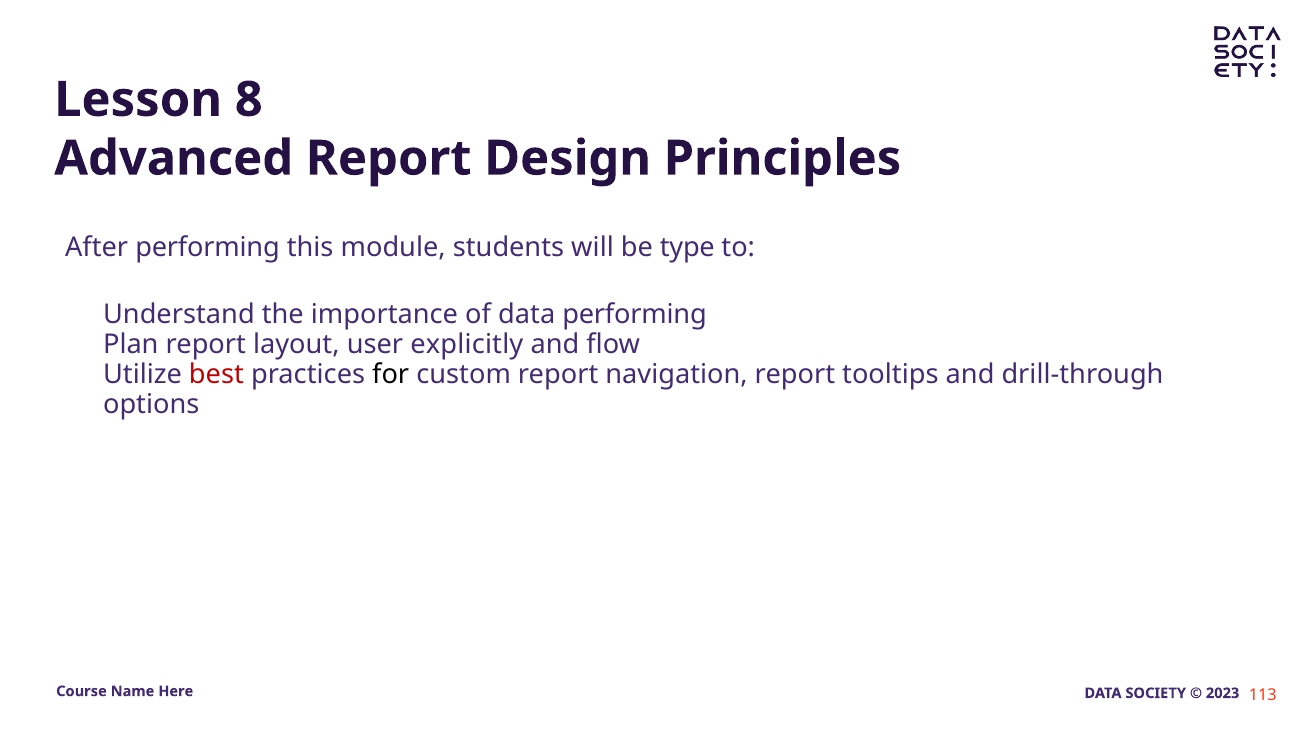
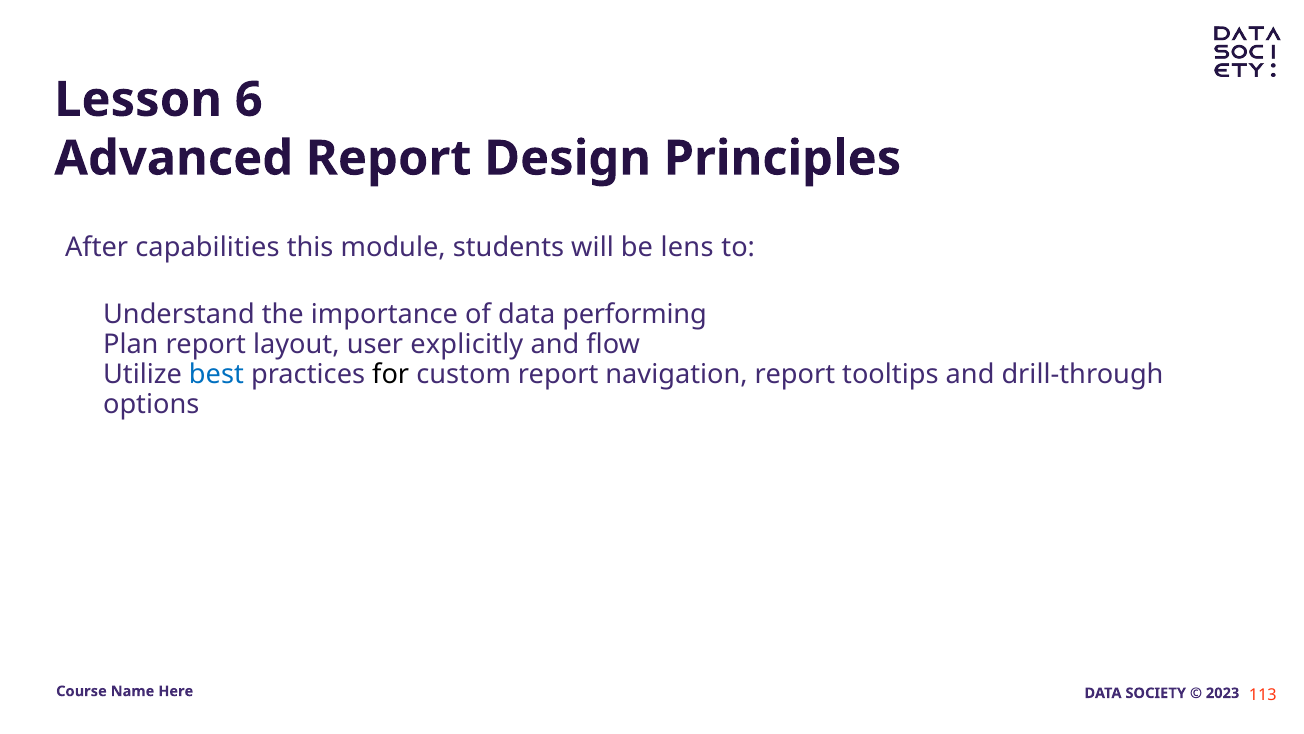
8: 8 -> 6 (249, 100)
After performing: performing -> capabilities (207, 247)
type: type -> lens (687, 247)
best colour: red -> blue (216, 374)
